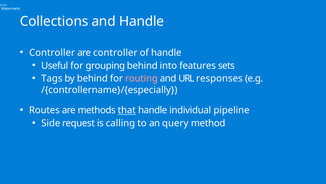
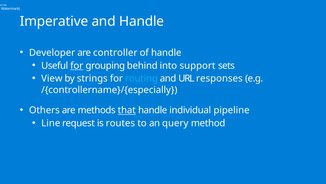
Collections: Collections -> Imperative (54, 21)
Controller: Controller -> Developer (52, 52)
for underline: none -> present (77, 65)
features: features -> support (197, 65)
Tags: Tags -> View (52, 78)
by behind: behind -> strings (92, 78)
routing colour: pink -> light blue (141, 78)
Routes: Routes -> Others (44, 110)
Side: Side -> Line (51, 123)
calling: calling -> routes (120, 123)
